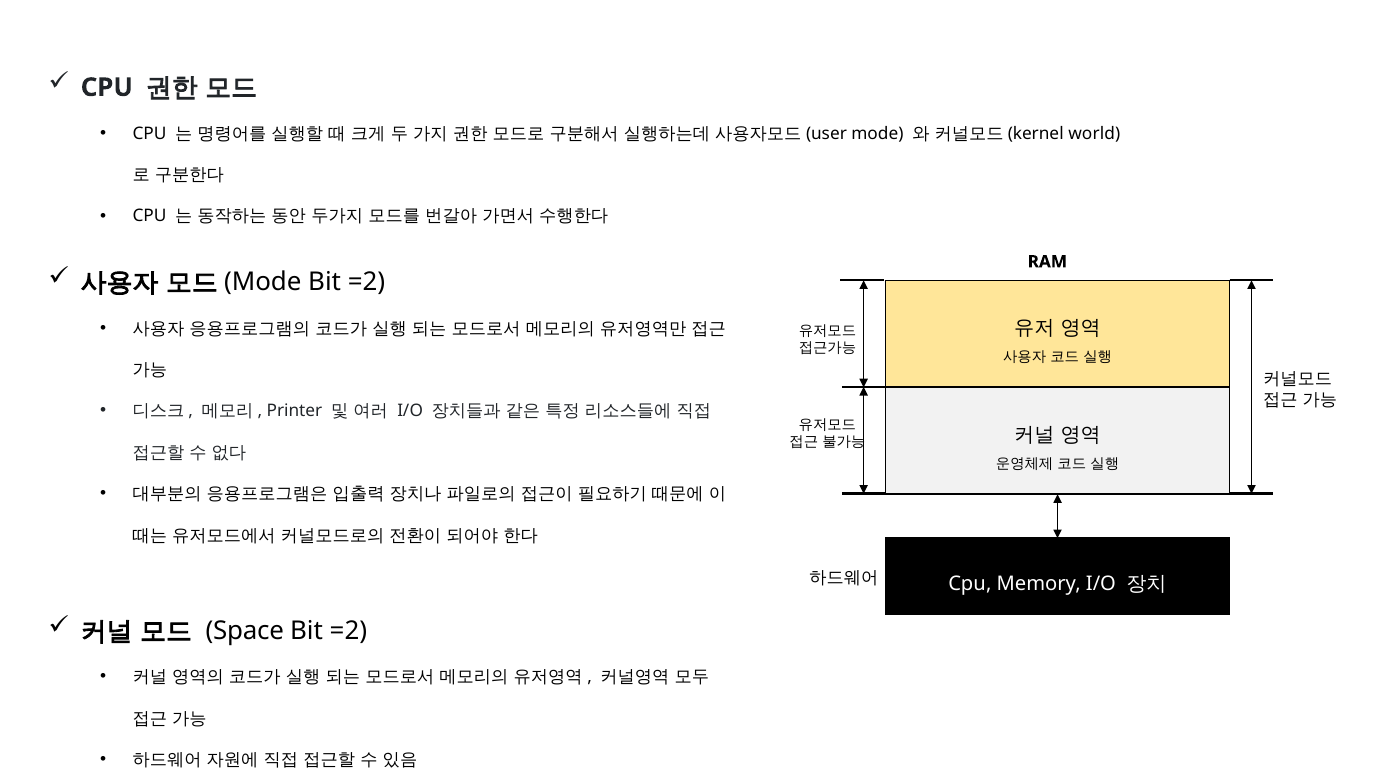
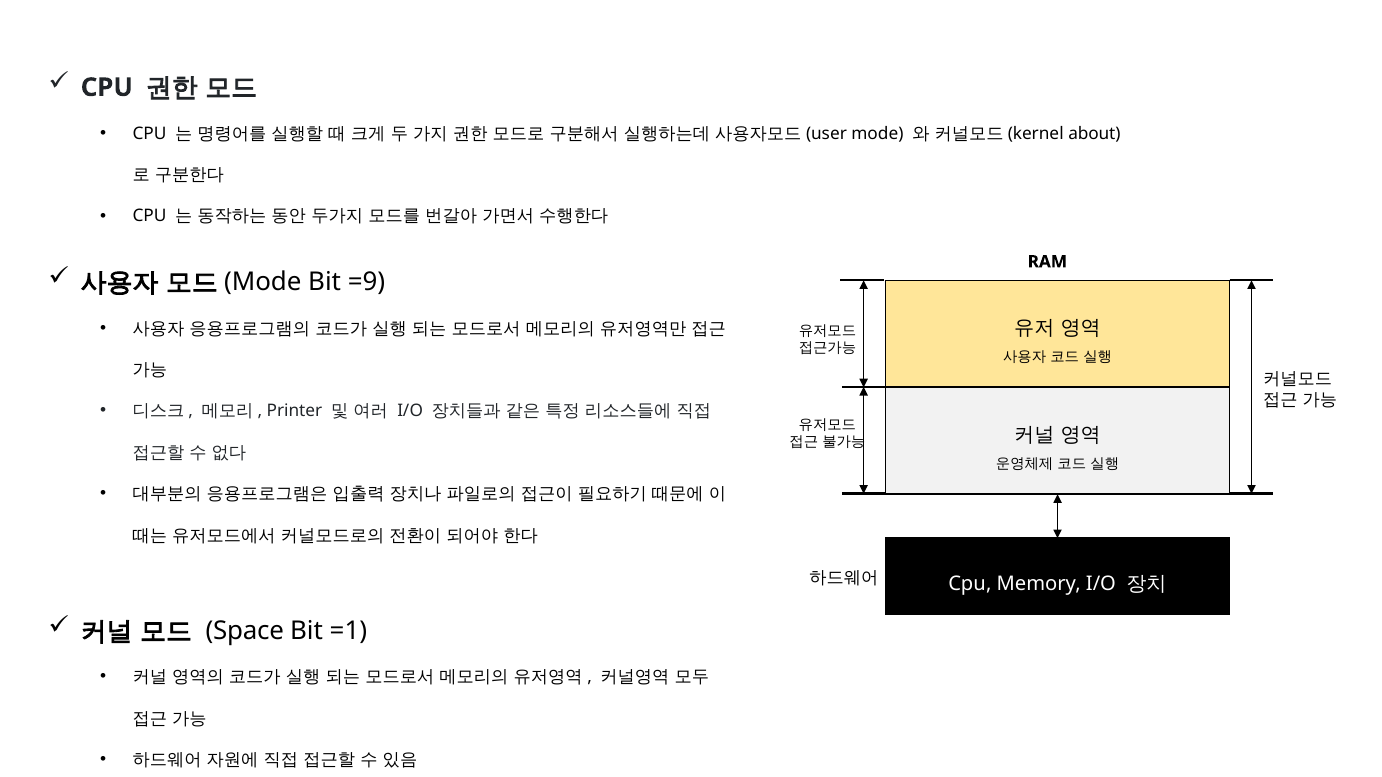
world: world -> about (1094, 133)
=2: =2 -> =9 (367, 282)
=2: =2 -> =1 (348, 631)
